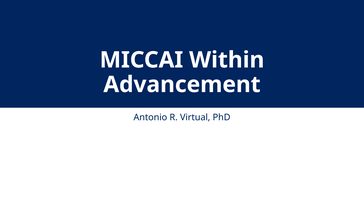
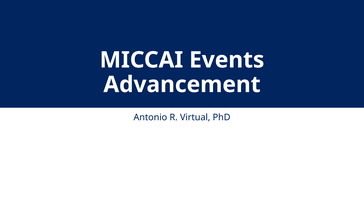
Within: Within -> Events (227, 60)
